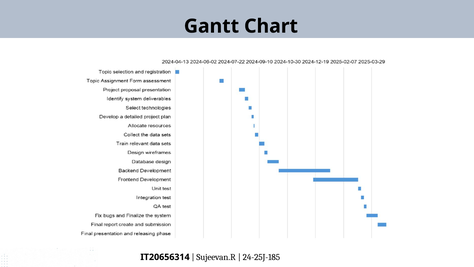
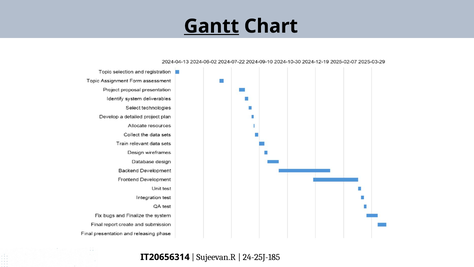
Gantt underline: none -> present (212, 26)
